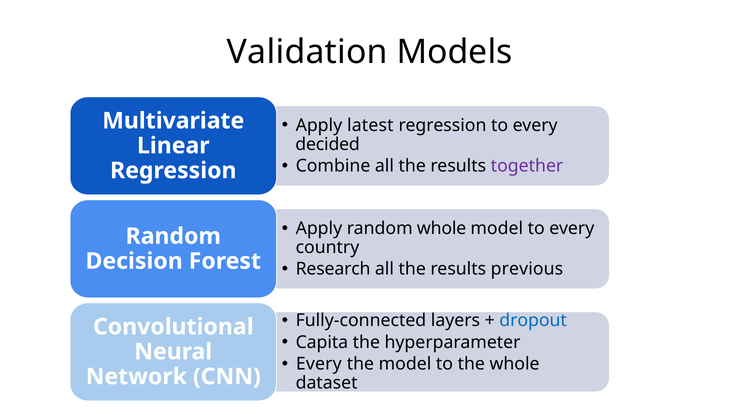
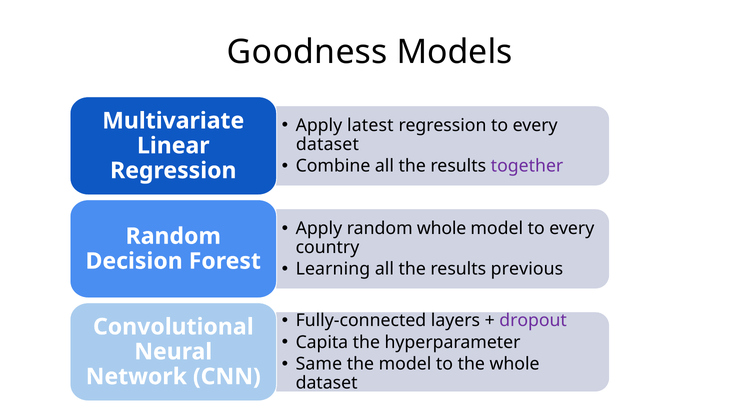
Validation: Validation -> Goodness (307, 52)
decided: decided -> dataset (327, 144)
Research: Research -> Learning (333, 269)
dropout colour: blue -> purple (533, 321)
Every: Every -> Same (319, 364)
